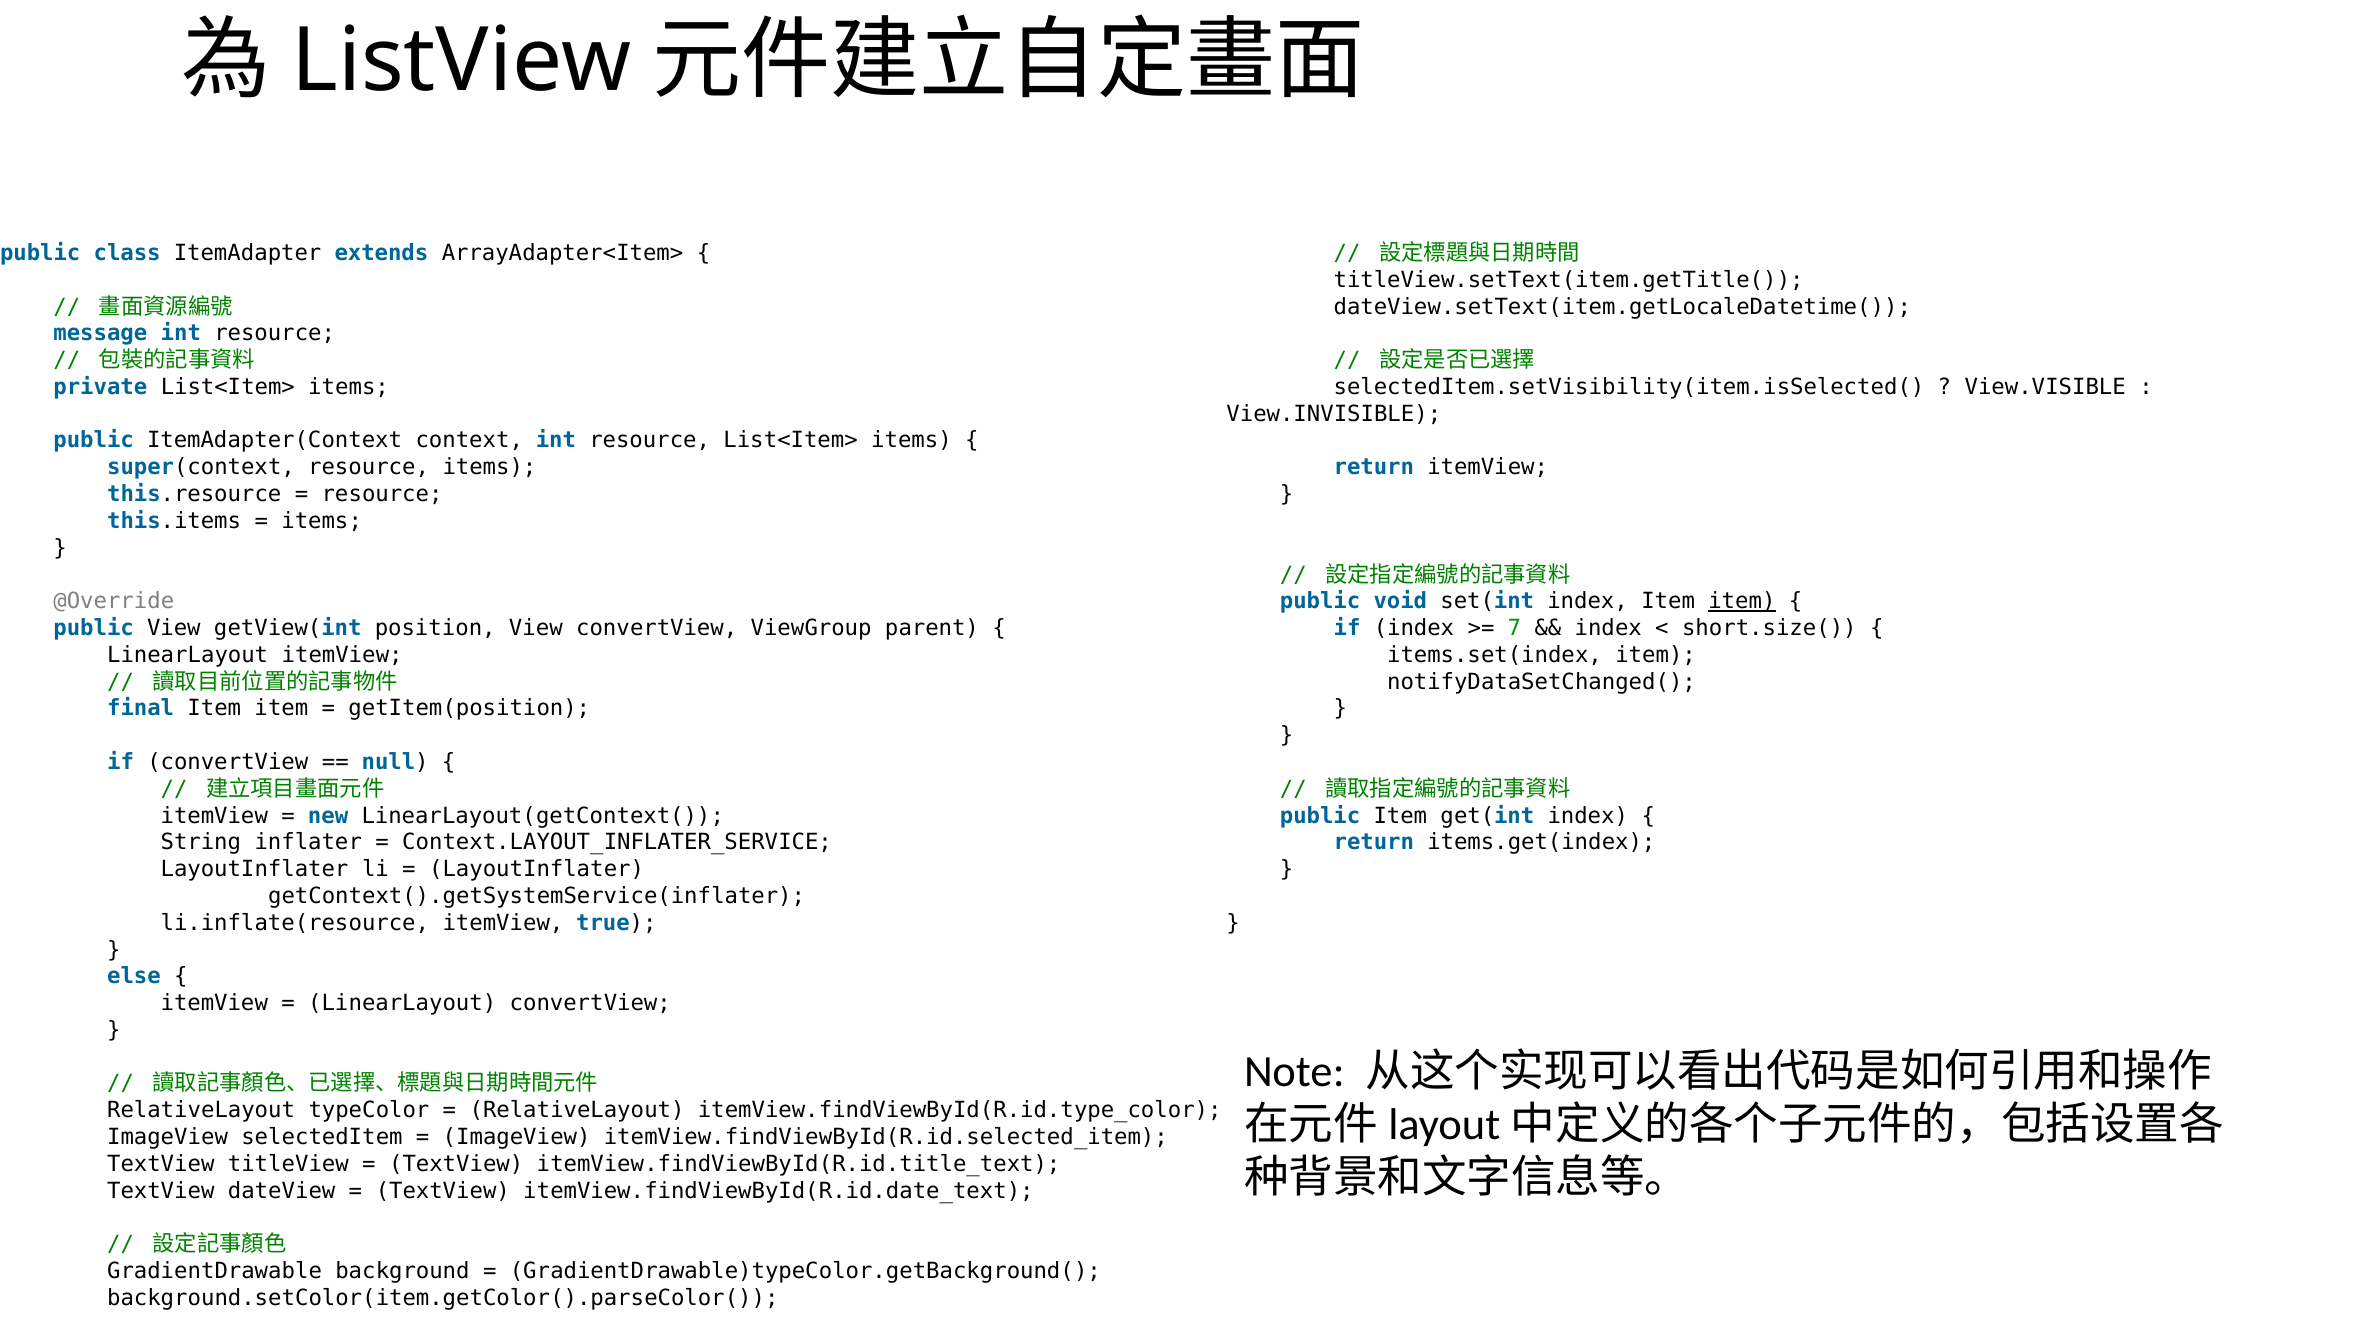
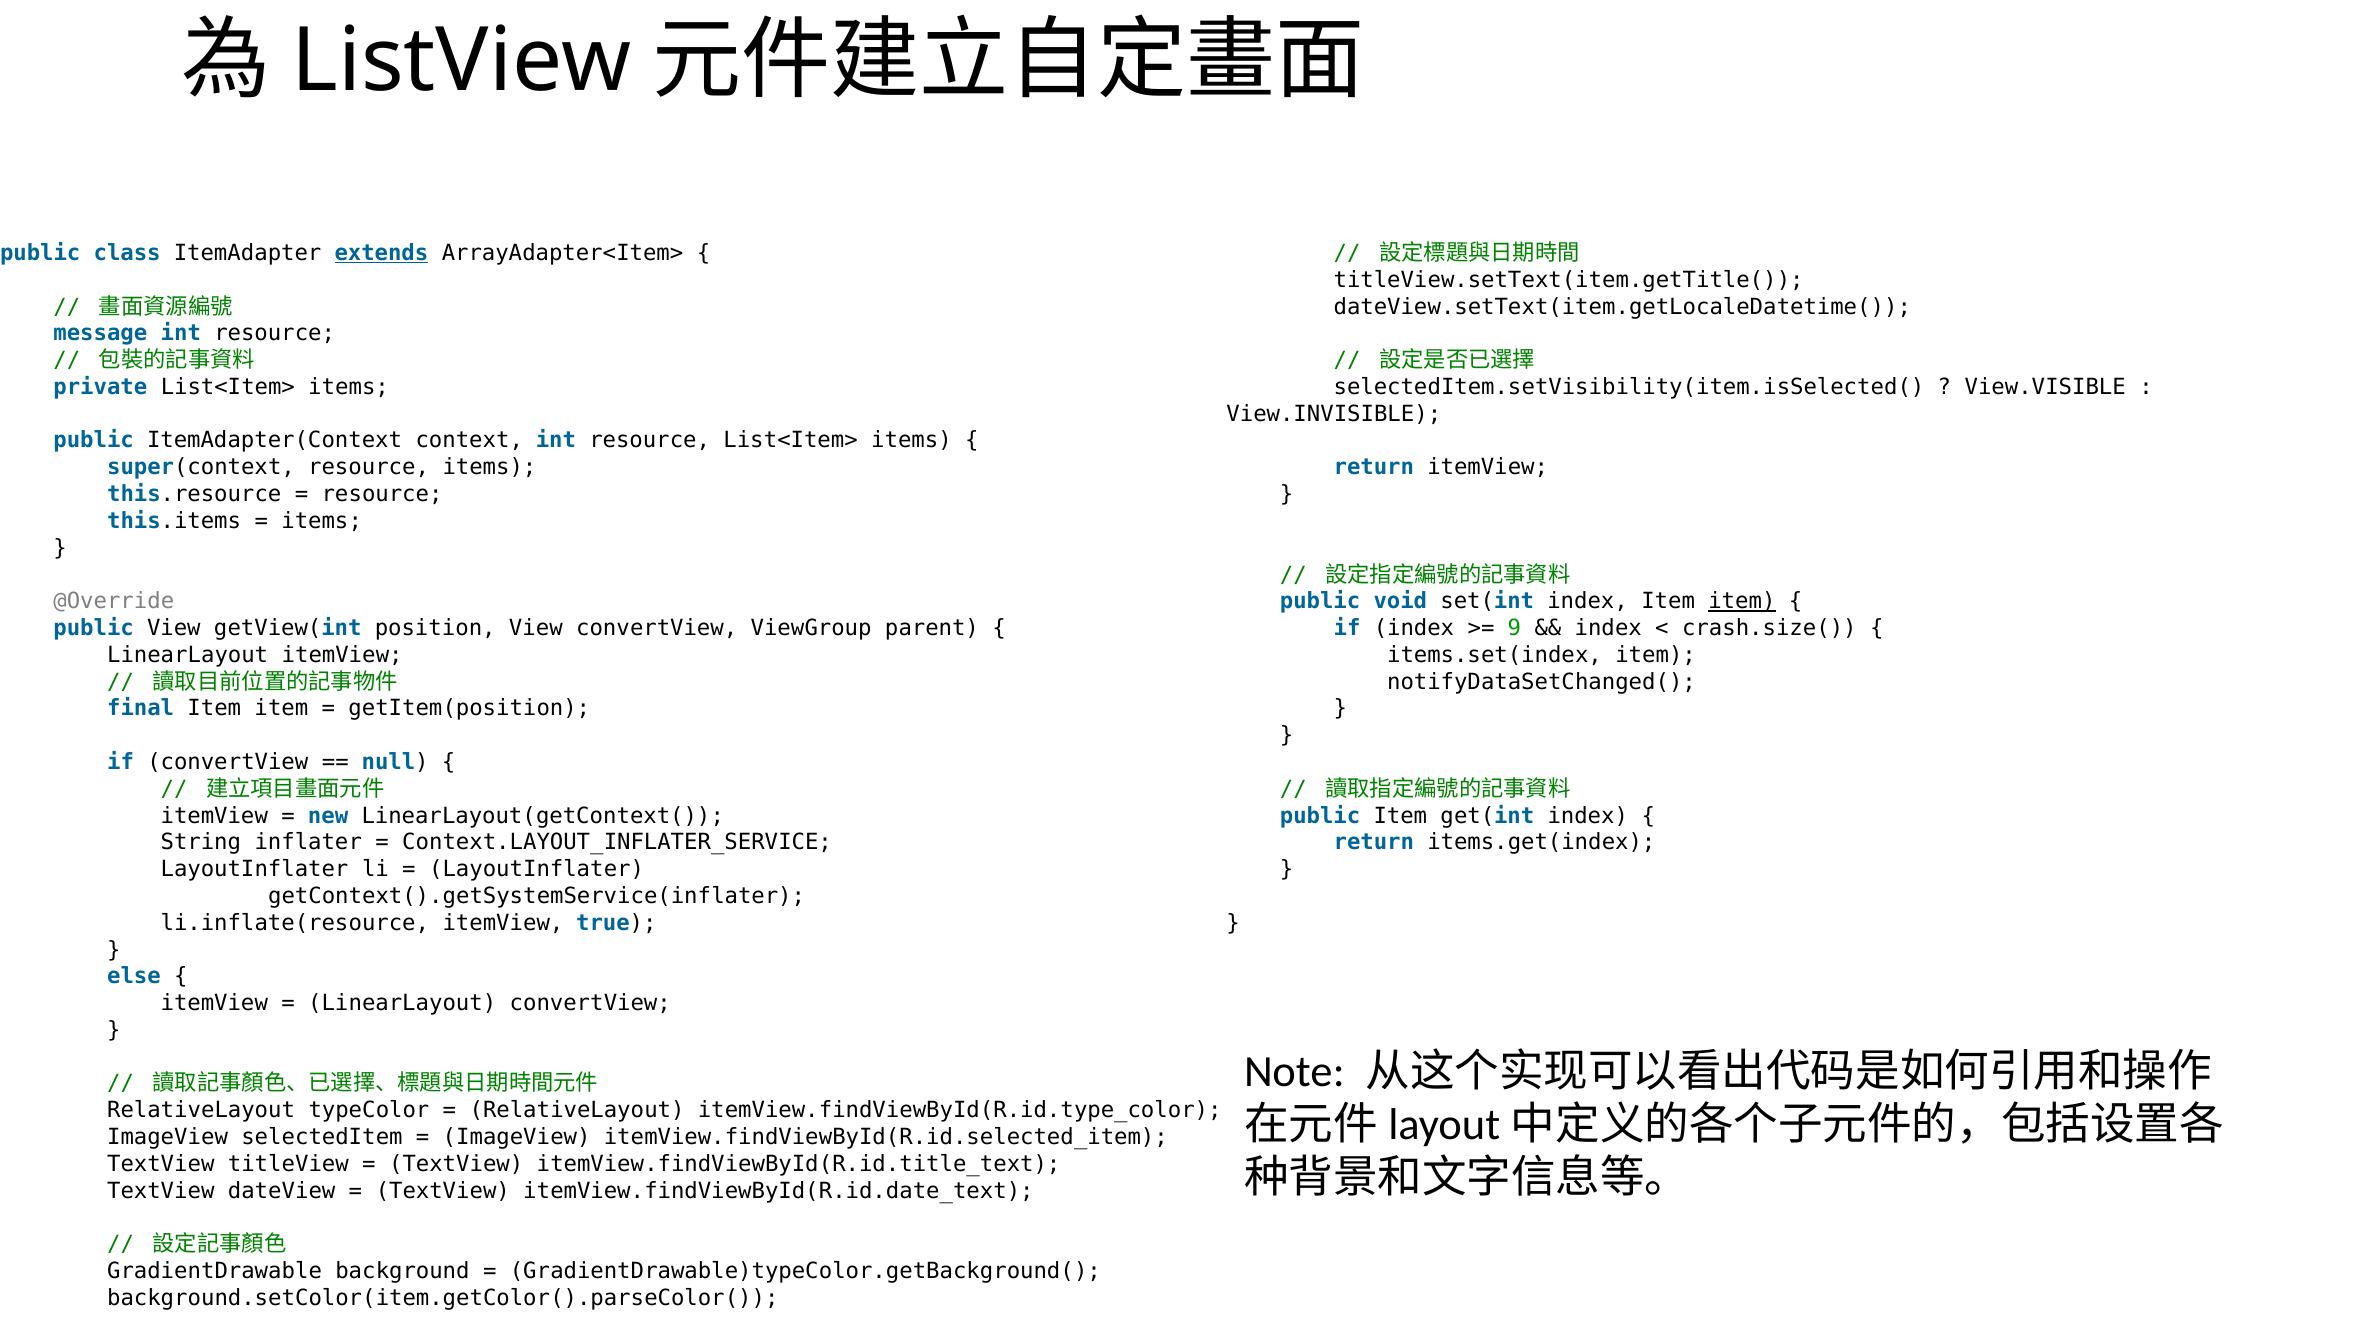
extends underline: none -> present (381, 253)
7: 7 -> 9 (1514, 628)
short.size(: short.size( -> crash.size( (1769, 628)
